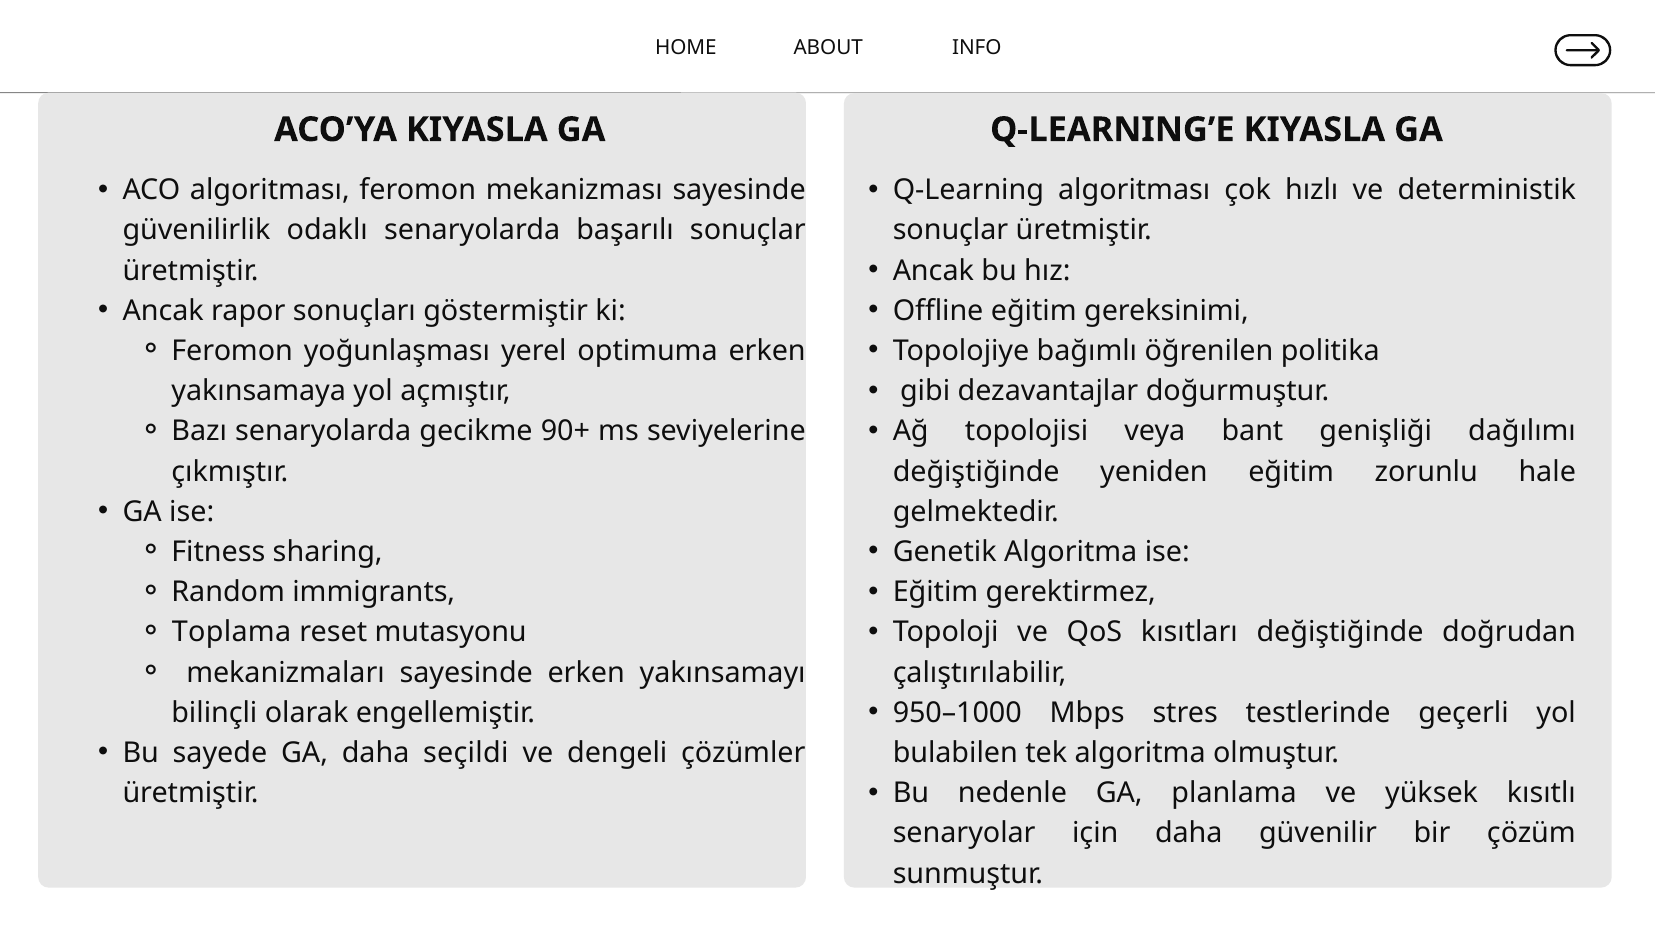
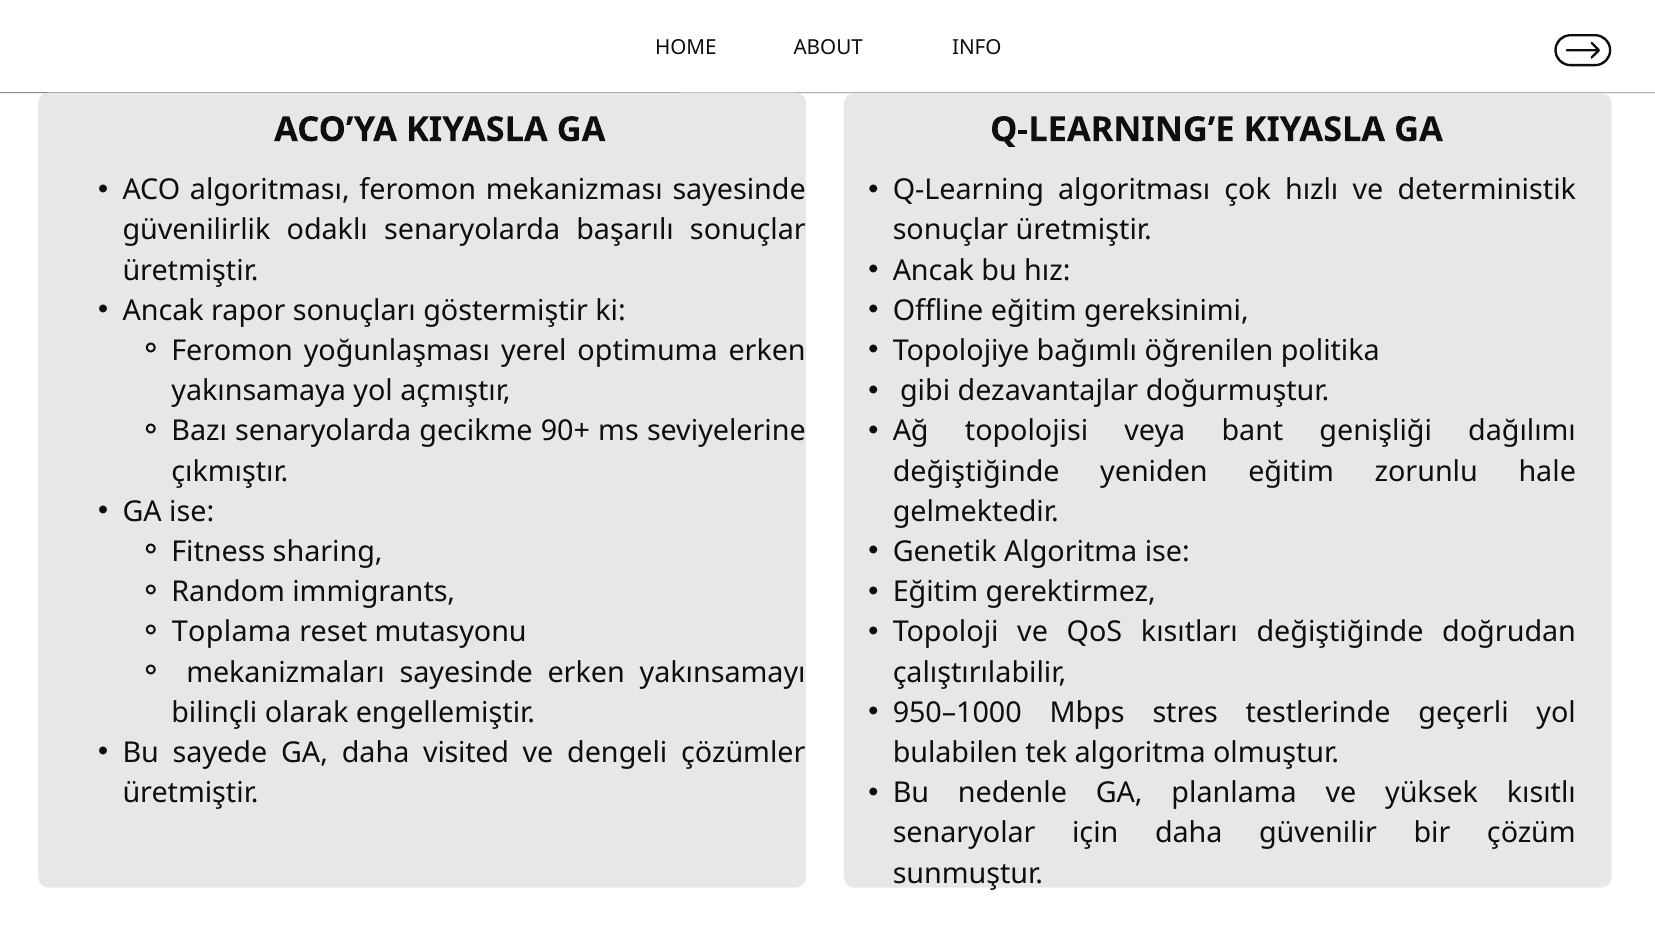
seçildi: seçildi -> visited (466, 753)
